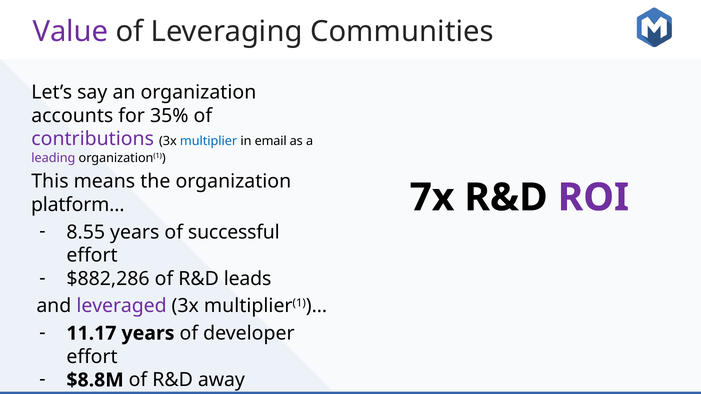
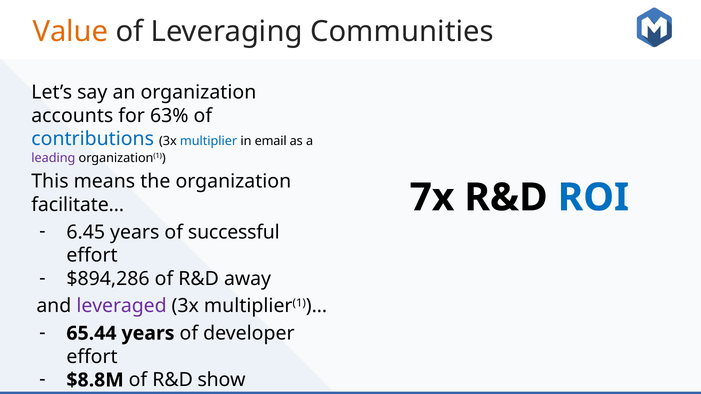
Value colour: purple -> orange (70, 31)
35%: 35% -> 63% (169, 116)
contributions colour: purple -> blue (93, 139)
ROI colour: purple -> blue (593, 198)
platform…: platform… -> facilitate… (78, 205)
8.55: 8.55 -> 6.45 (86, 232)
$882,286: $882,286 -> $894,286 (108, 279)
leads: leads -> away (248, 279)
11.17: 11.17 -> 65.44 (91, 334)
away: away -> show (221, 380)
